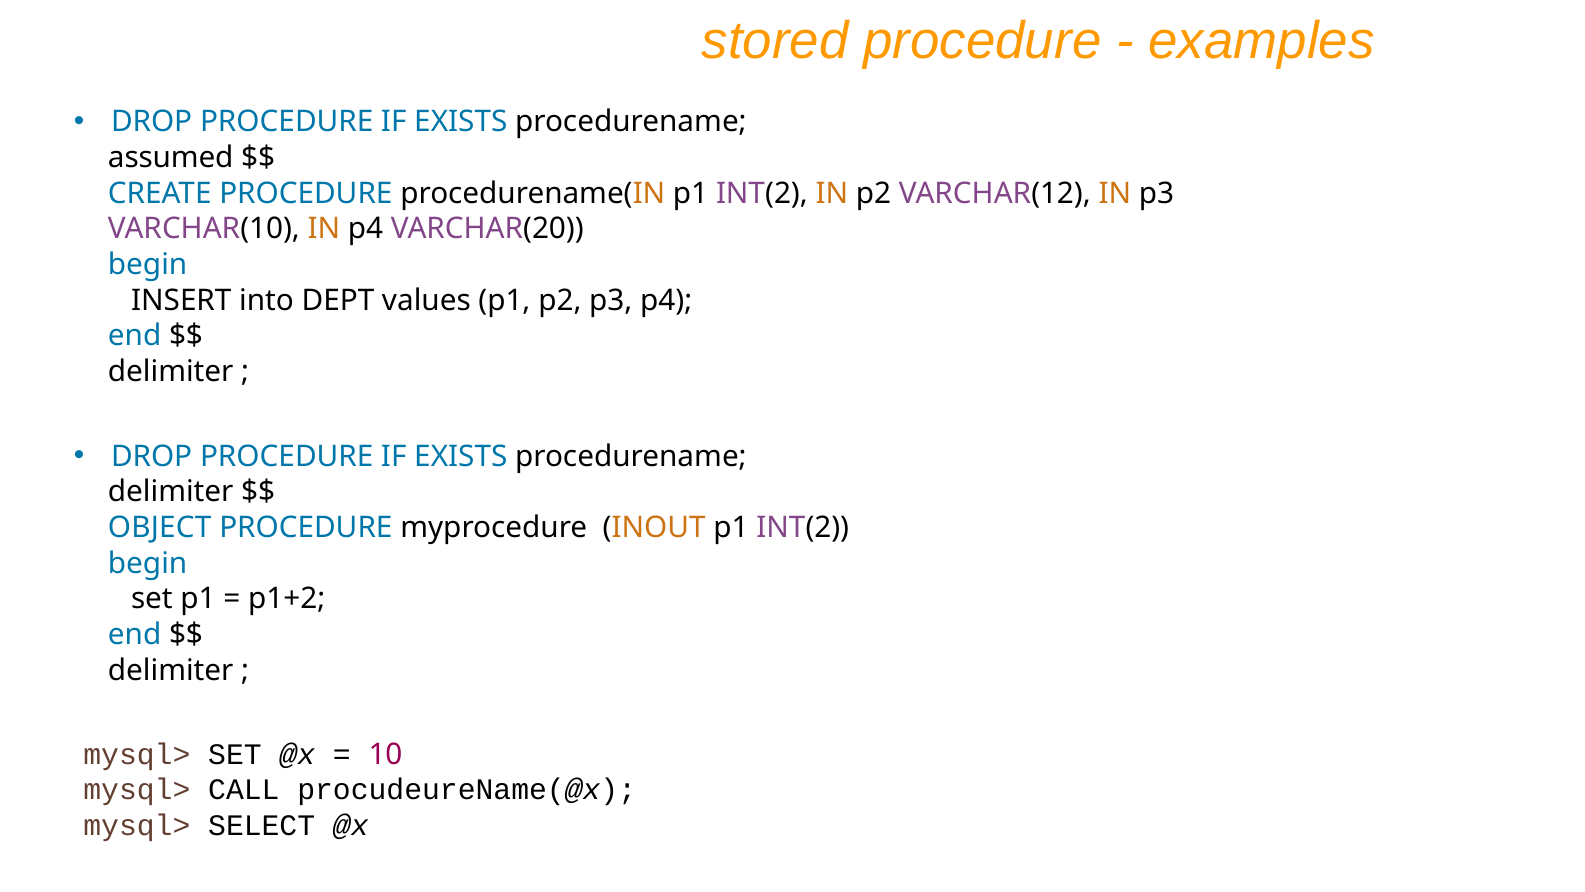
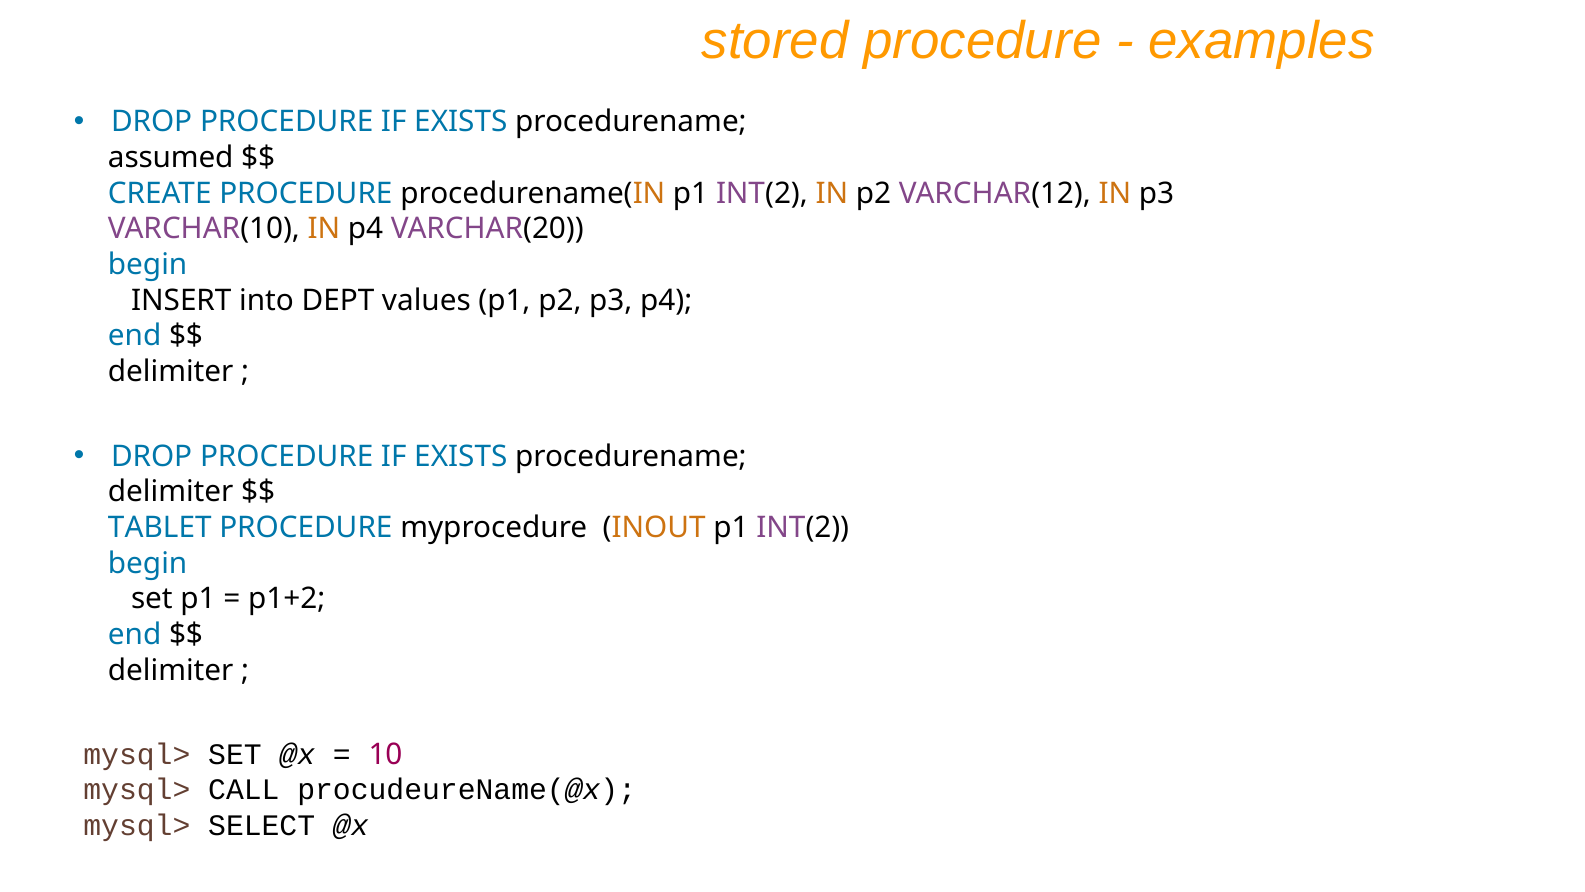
OBJECT: OBJECT -> TABLET (160, 528)
